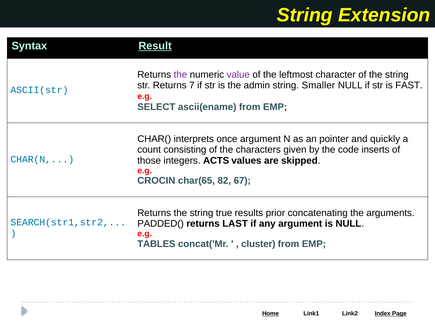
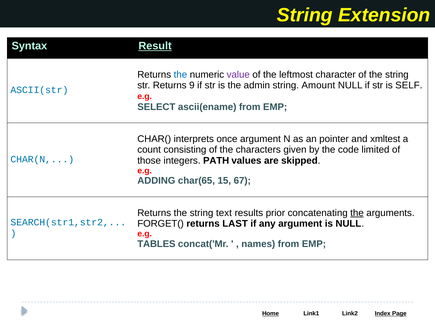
the colour: purple -> blue (180, 75)
7: 7 -> 9 (192, 85)
Smaller: Smaller -> Amount (318, 85)
FAST: FAST -> SELF (409, 85)
quickly: quickly -> xmltest (385, 139)
inserts: inserts -> limited (375, 150)
ACTS: ACTS -> PATH (216, 161)
CROCIN: CROCIN -> ADDING (156, 181)
82: 82 -> 15 (224, 181)
true: true -> text (224, 213)
the underline: none -> present (357, 213)
PADDED(: PADDED( -> FORGET( (161, 224)
cluster: cluster -> names (258, 244)
